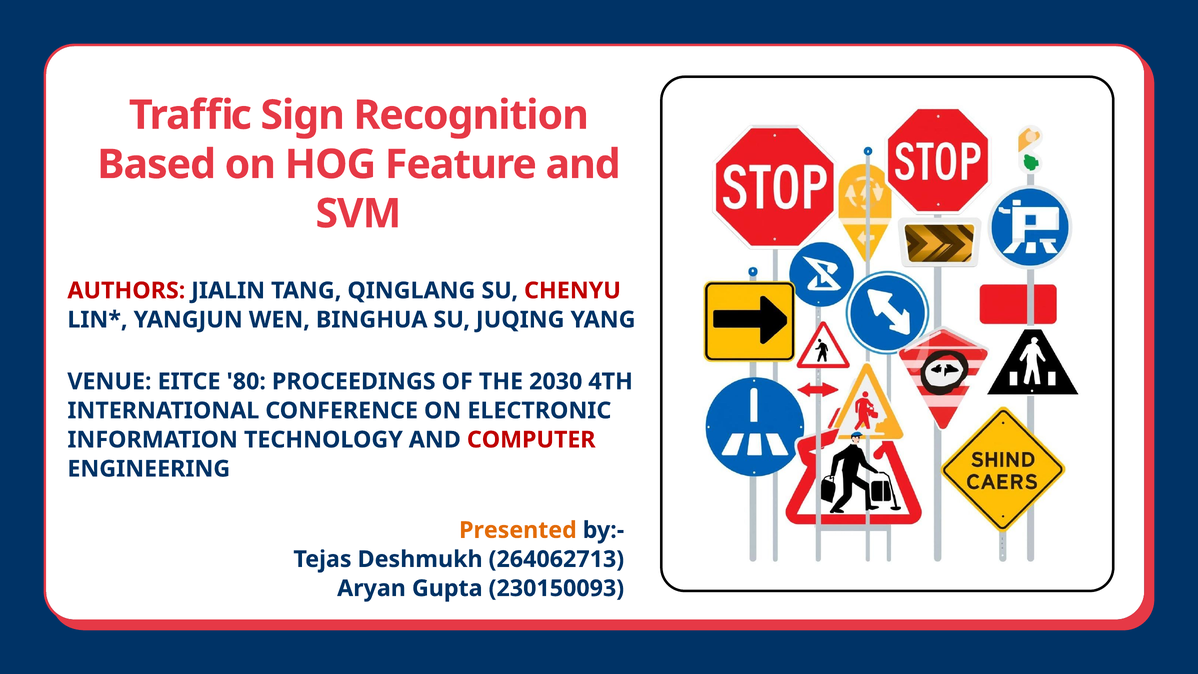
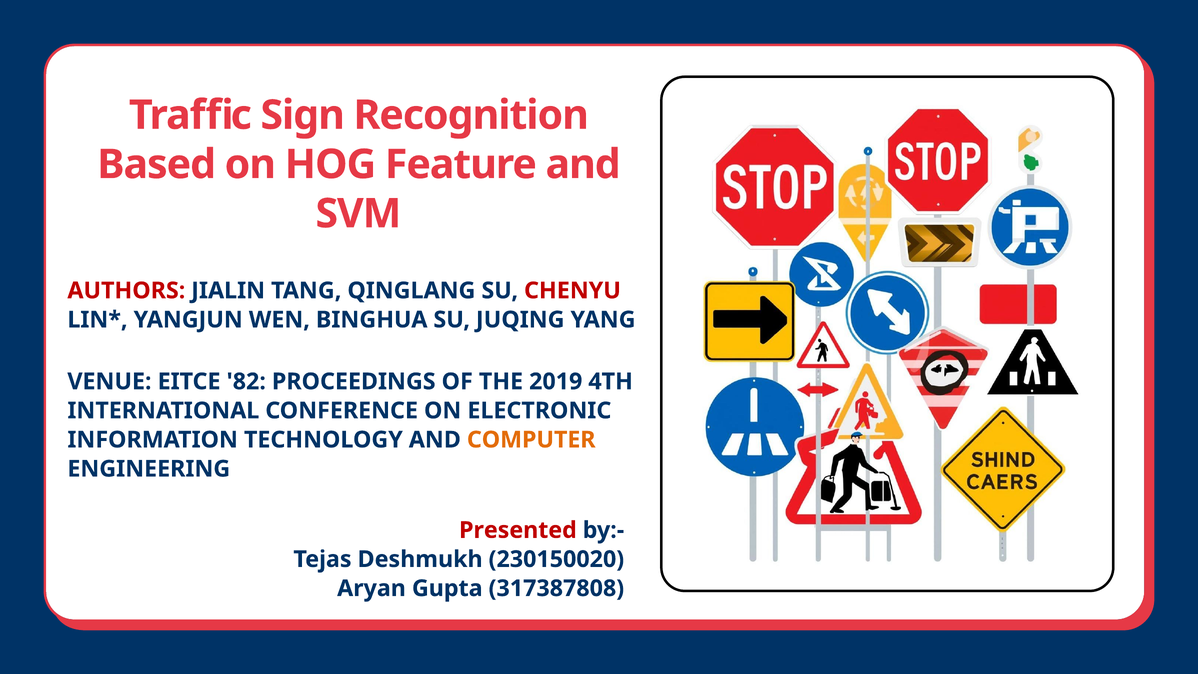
80: 80 -> 82 (246, 381)
2030: 2030 -> 2019 (556, 381)
COMPUTER colour: red -> orange (531, 440)
Presented colour: orange -> red (518, 530)
264062713: 264062713 -> 230150020 (556, 559)
230150093: 230150093 -> 317387808 (556, 588)
